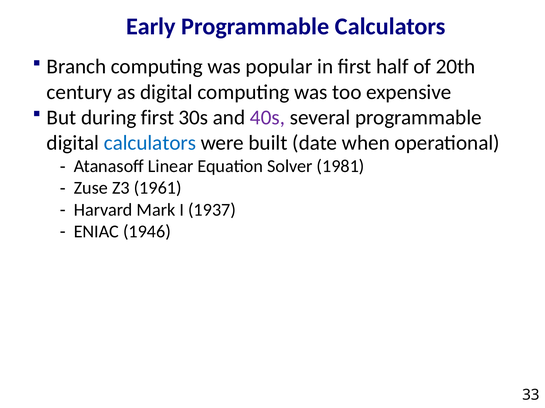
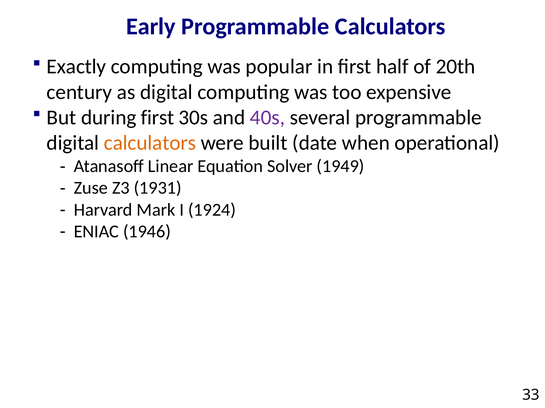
Branch: Branch -> Exactly (76, 67)
calculators colour: blue -> orange (150, 143)
1981: 1981 -> 1949 (341, 167)
1961: 1961 -> 1931 (158, 188)
1937: 1937 -> 1924 (212, 210)
